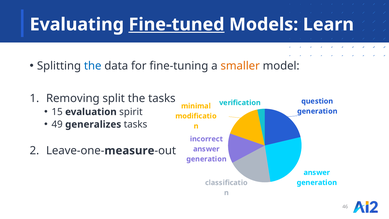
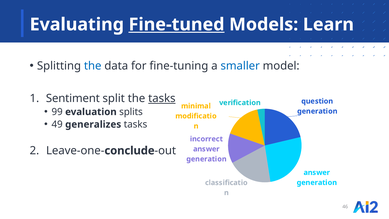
smaller colour: orange -> blue (240, 66)
Removing: Removing -> Sentiment (73, 98)
tasks underline: none -> present (162, 98)
15: 15 -> 99 (57, 112)
spirit: spirit -> splits (131, 112)
measure: measure -> conclude (130, 151)
